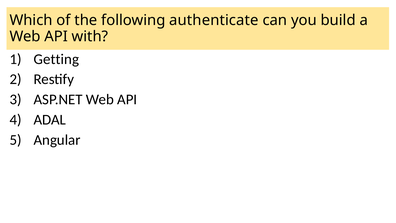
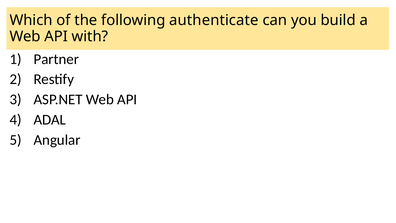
Getting: Getting -> Partner (56, 59)
